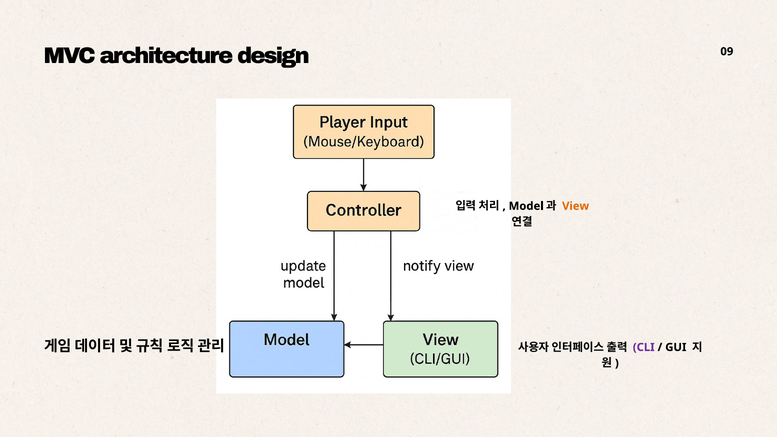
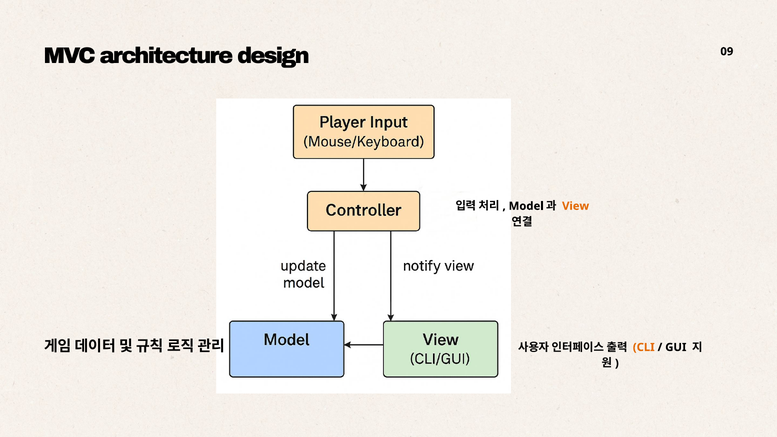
CLI colour: purple -> orange (644, 347)
